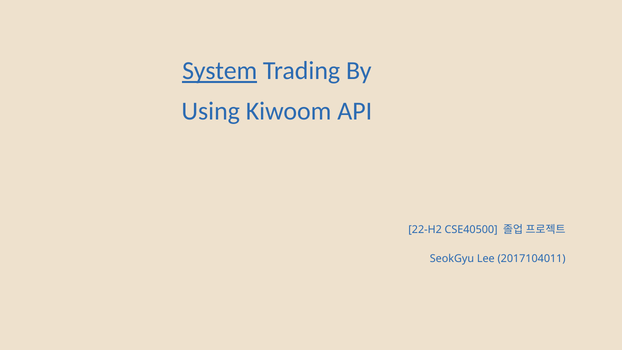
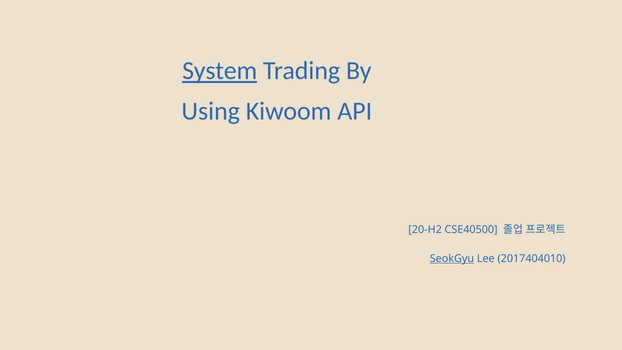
22-H2: 22-H2 -> 20-H2 (425, 229)
SeokGyu underline: none -> present (452, 258)
2017104011: 2017104011 -> 2017404010 (532, 258)
